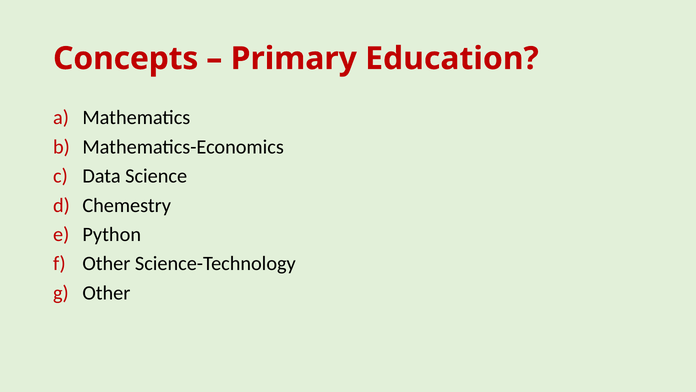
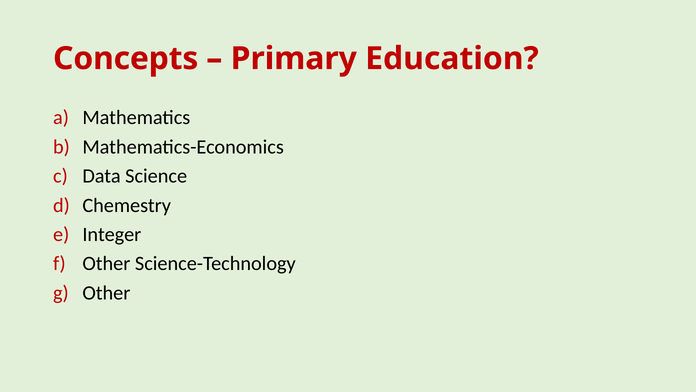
Python: Python -> Integer (112, 234)
